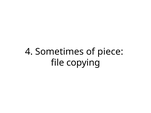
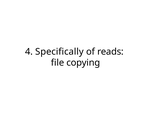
Sometimes: Sometimes -> Specifically (59, 52)
piece: piece -> reads (110, 52)
